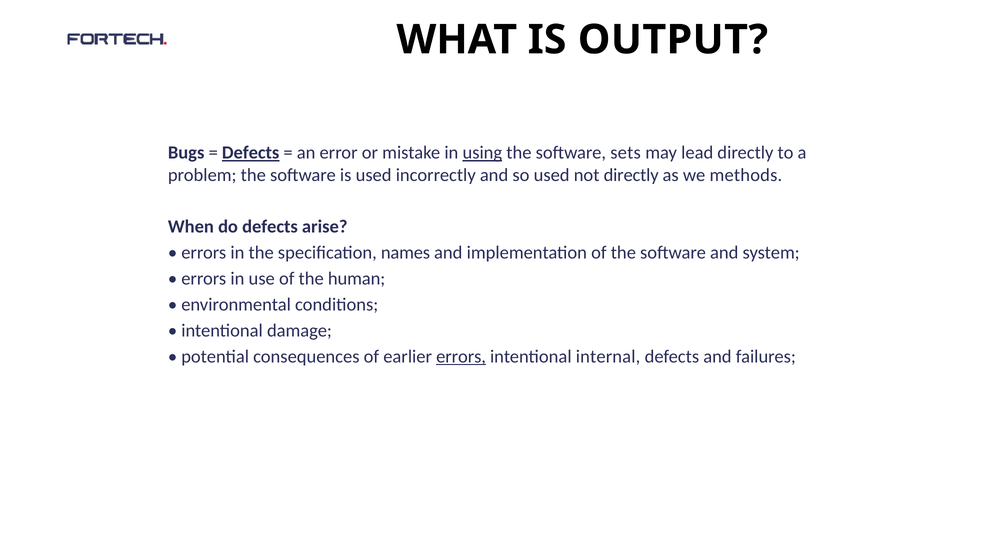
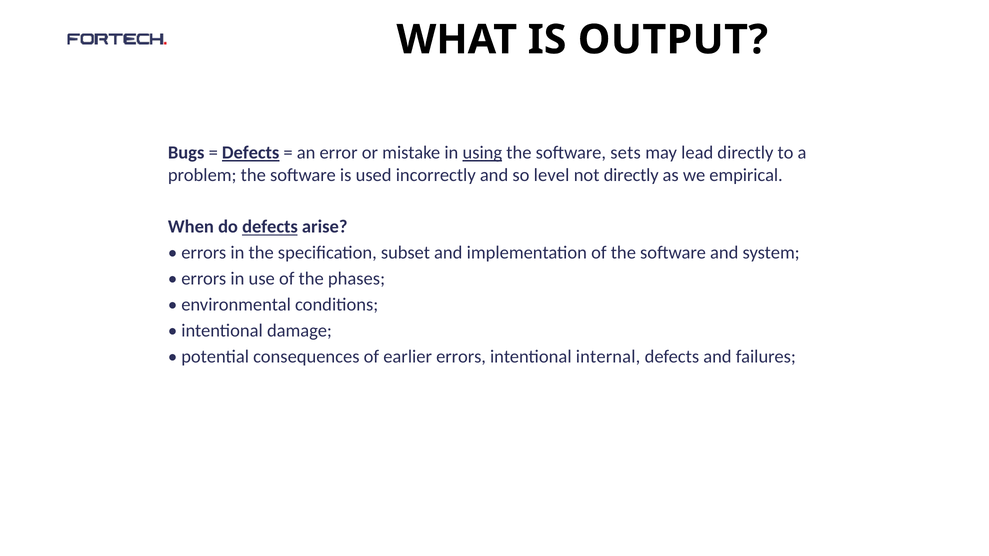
so used: used -> level (552, 175)
methods: methods -> empirical (746, 175)
defects underline: none -> present (270, 227)
names: names -> subset (405, 253)
human: human -> phases (356, 279)
errors underline: present -> none (461, 357)
